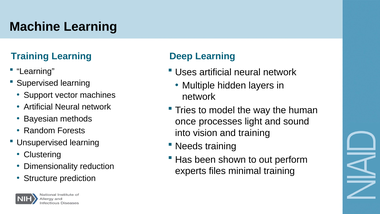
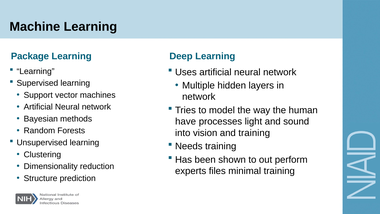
Training: Training -> Package (30, 56)
once: once -> have (186, 121)
